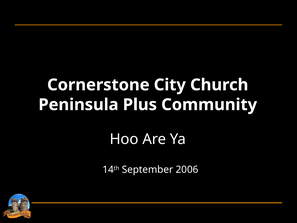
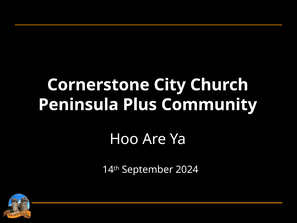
2006: 2006 -> 2024 (187, 169)
